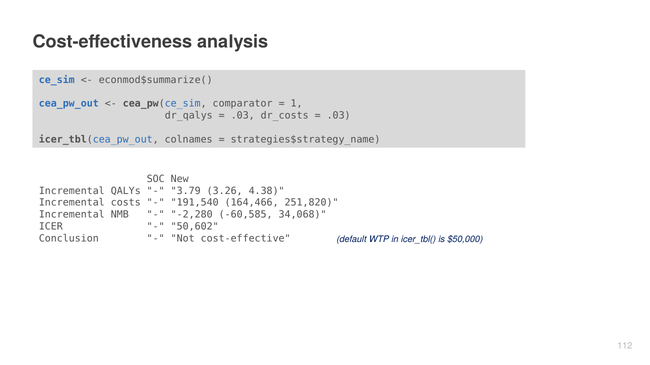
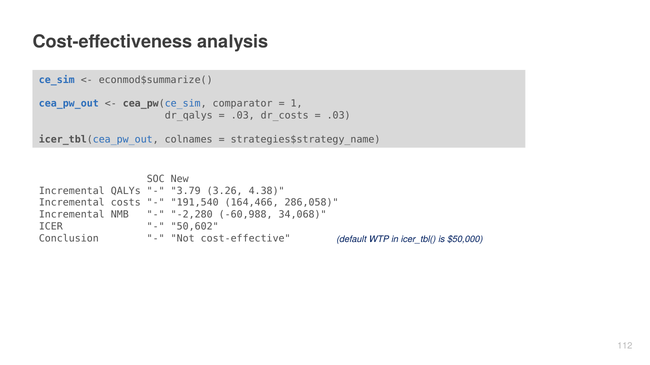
251,820: 251,820 -> 286,058 (312, 203)
-60,585: -60,585 -> -60,988 (246, 215)
